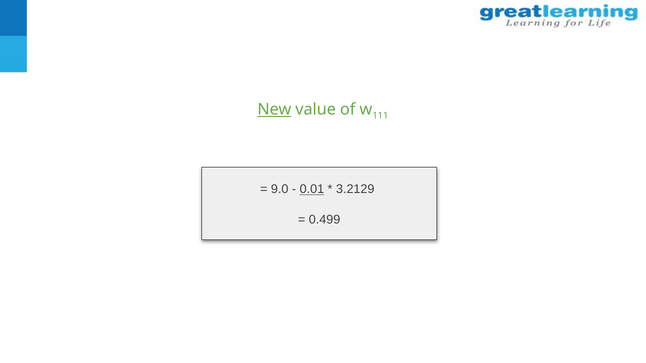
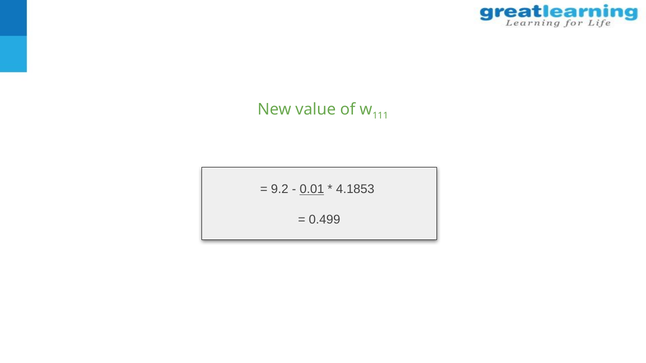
New underline: present -> none (274, 110)
9.0: 9.0 -> 9.2 (280, 190)
3.2129: 3.2129 -> 4.1853 (355, 190)
